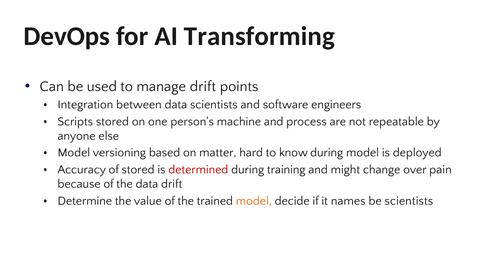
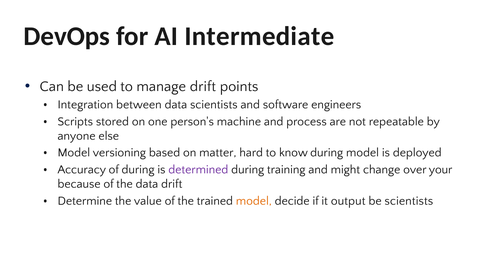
Transforming: Transforming -> Intermediate (259, 36)
of stored: stored -> during (138, 170)
determined colour: red -> purple (198, 170)
pain: pain -> your (441, 170)
names: names -> output (348, 201)
